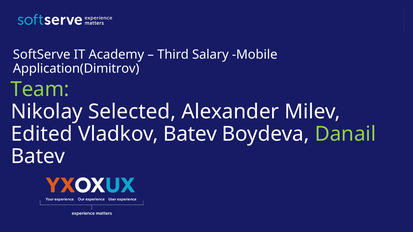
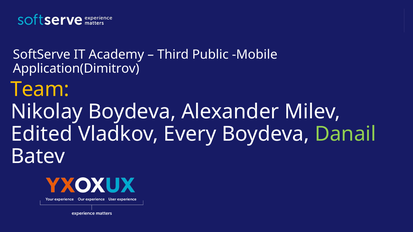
Salary: Salary -> Public (210, 55)
Team colour: light green -> yellow (40, 90)
Nikolay Selected: Selected -> Boydeva (132, 112)
Vladkov Batev: Batev -> Every (190, 134)
